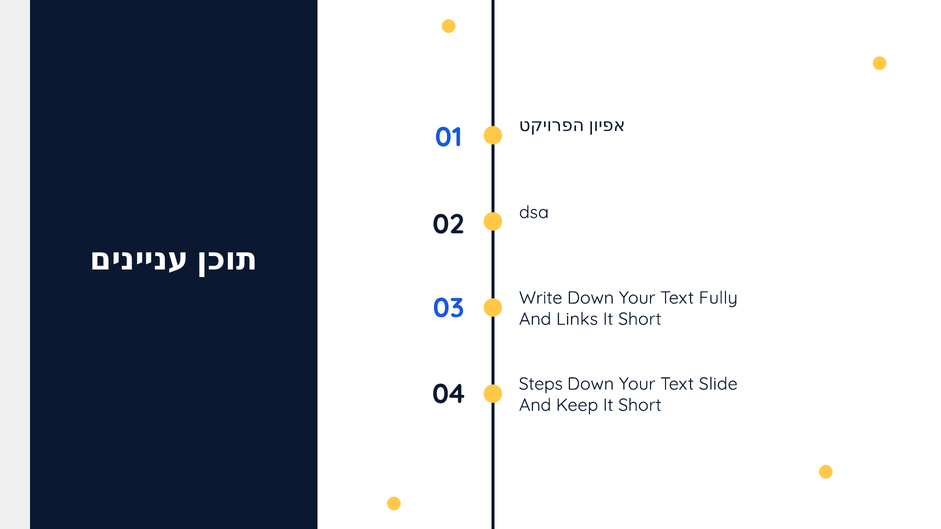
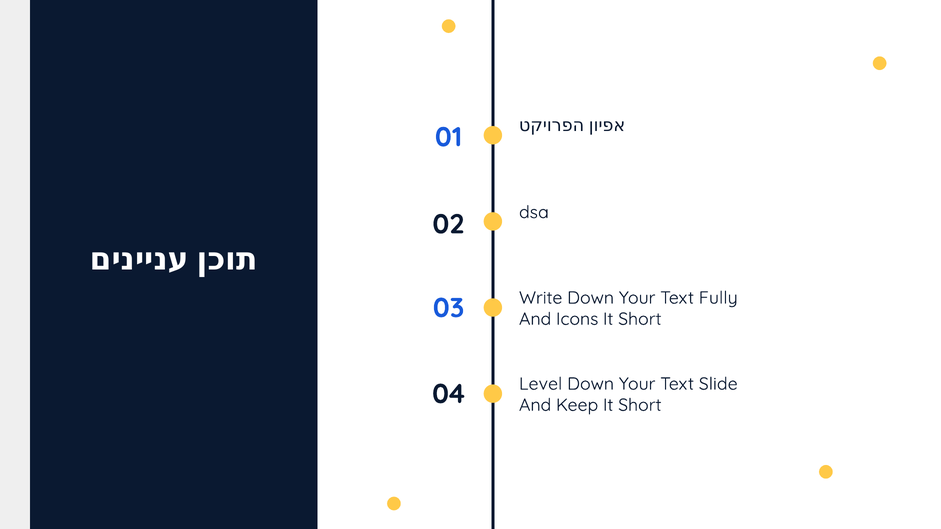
Links: Links -> Icons (577, 319)
Steps: Steps -> Level (541, 384)
